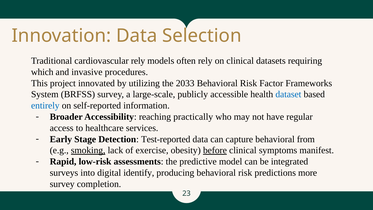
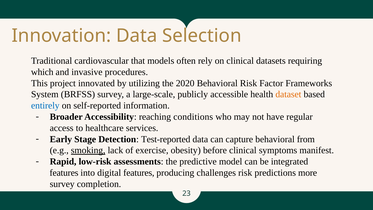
cardiovascular rely: rely -> that (138, 61)
2033: 2033 -> 2020 (185, 83)
dataset colour: blue -> orange (288, 94)
practically: practically -> conditions (193, 117)
before underline: present -> none (215, 150)
surveys: surveys -> features (64, 173)
digital identify: identify -> features (139, 173)
producing behavioral: behavioral -> challenges (216, 173)
